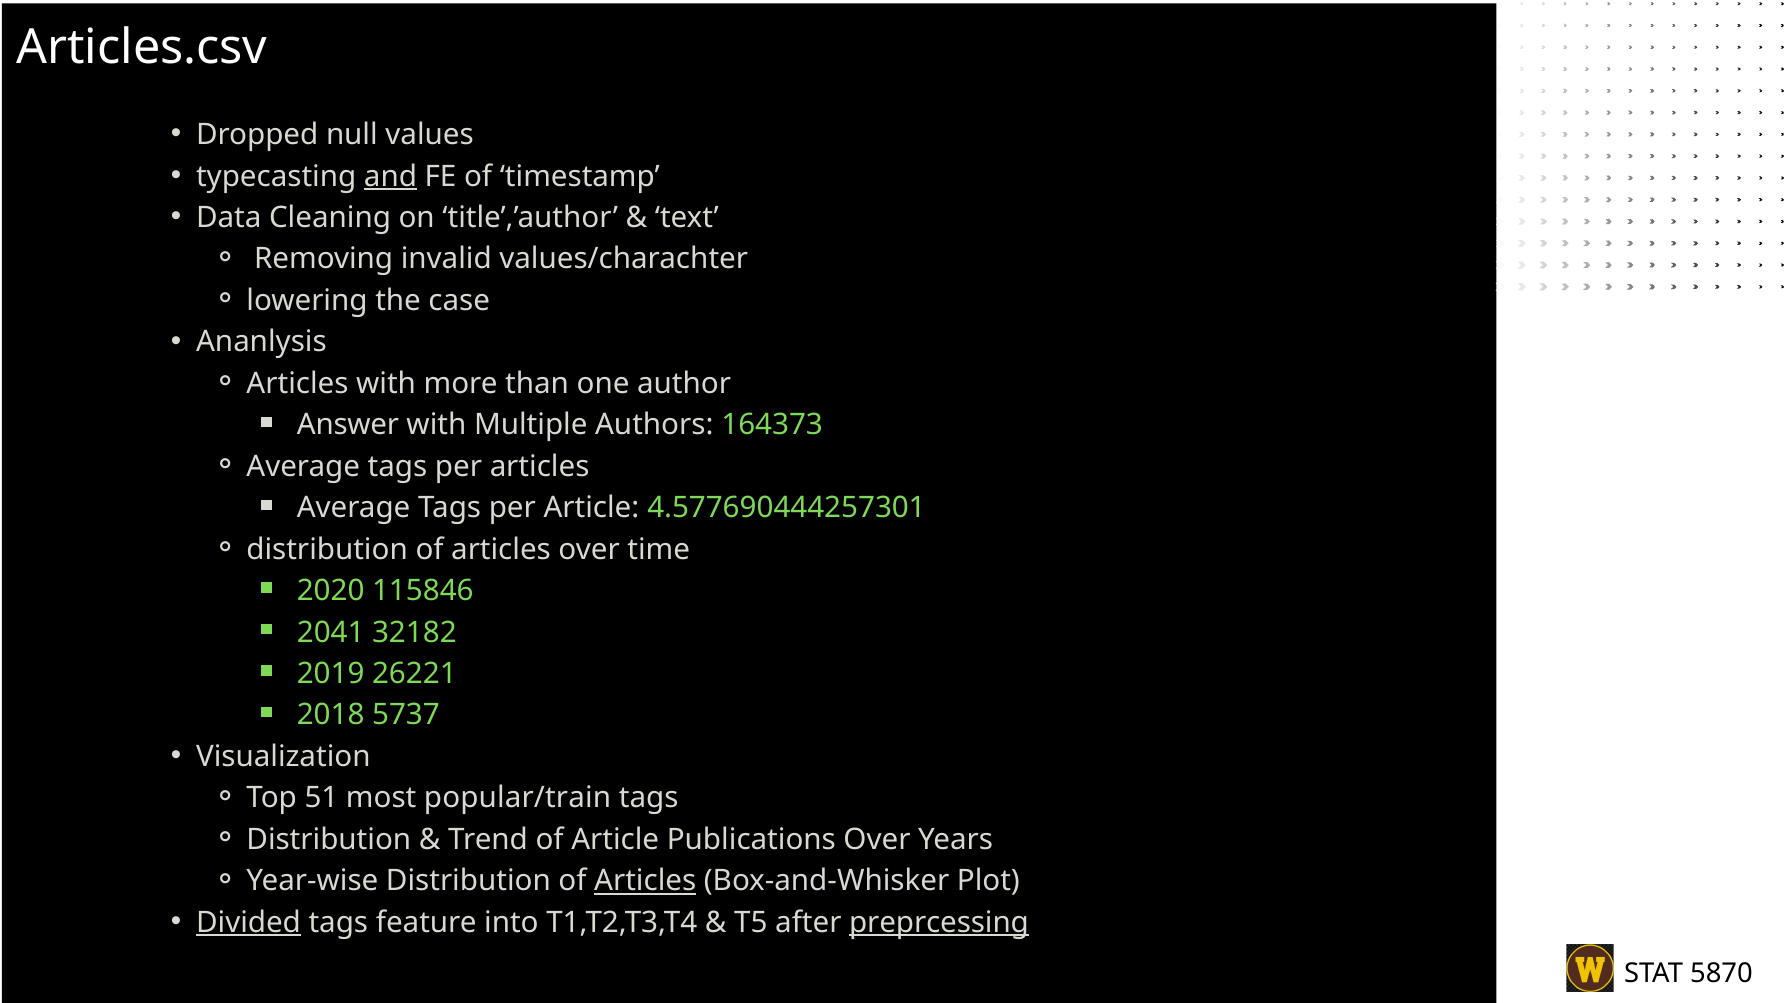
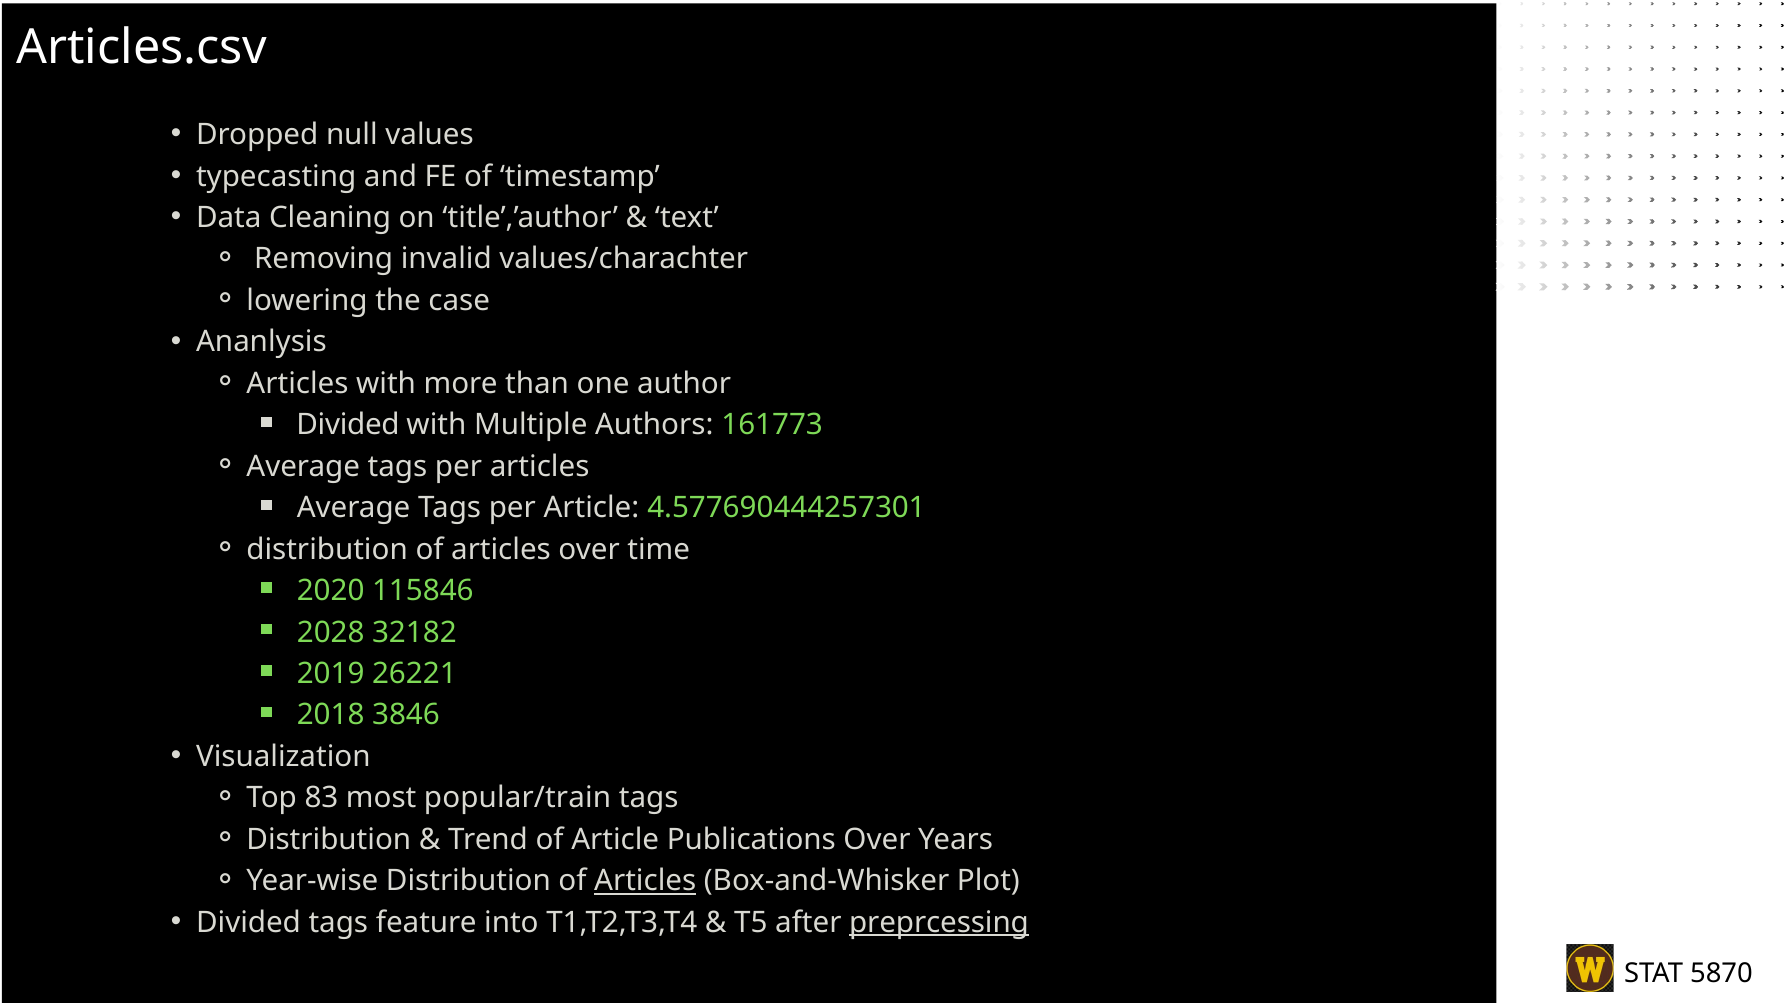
and underline: present -> none (391, 176)
Answer: Answer -> Divided (348, 425)
164373: 164373 -> 161773 (772, 425)
2041: 2041 -> 2028 (331, 633)
5737: 5737 -> 3846 (406, 716)
51: 51 -> 83 (321, 799)
Divided underline: present -> none (249, 923)
